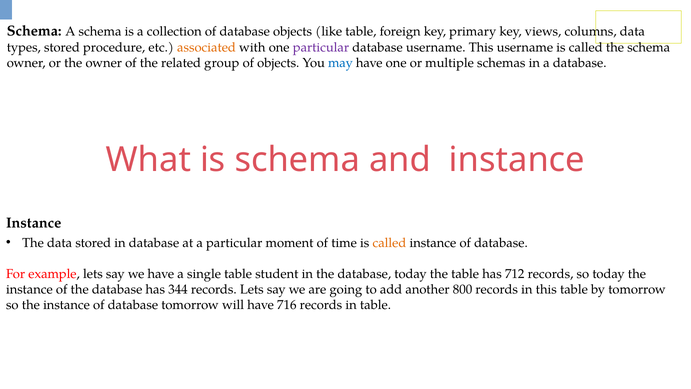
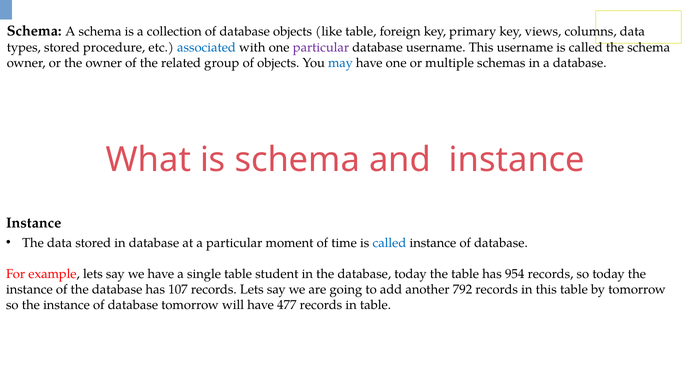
associated colour: orange -> blue (206, 47)
called colour: orange -> blue (389, 243)
712: 712 -> 954 (515, 274)
344: 344 -> 107 (178, 289)
800: 800 -> 792 (463, 289)
716: 716 -> 477 (287, 305)
